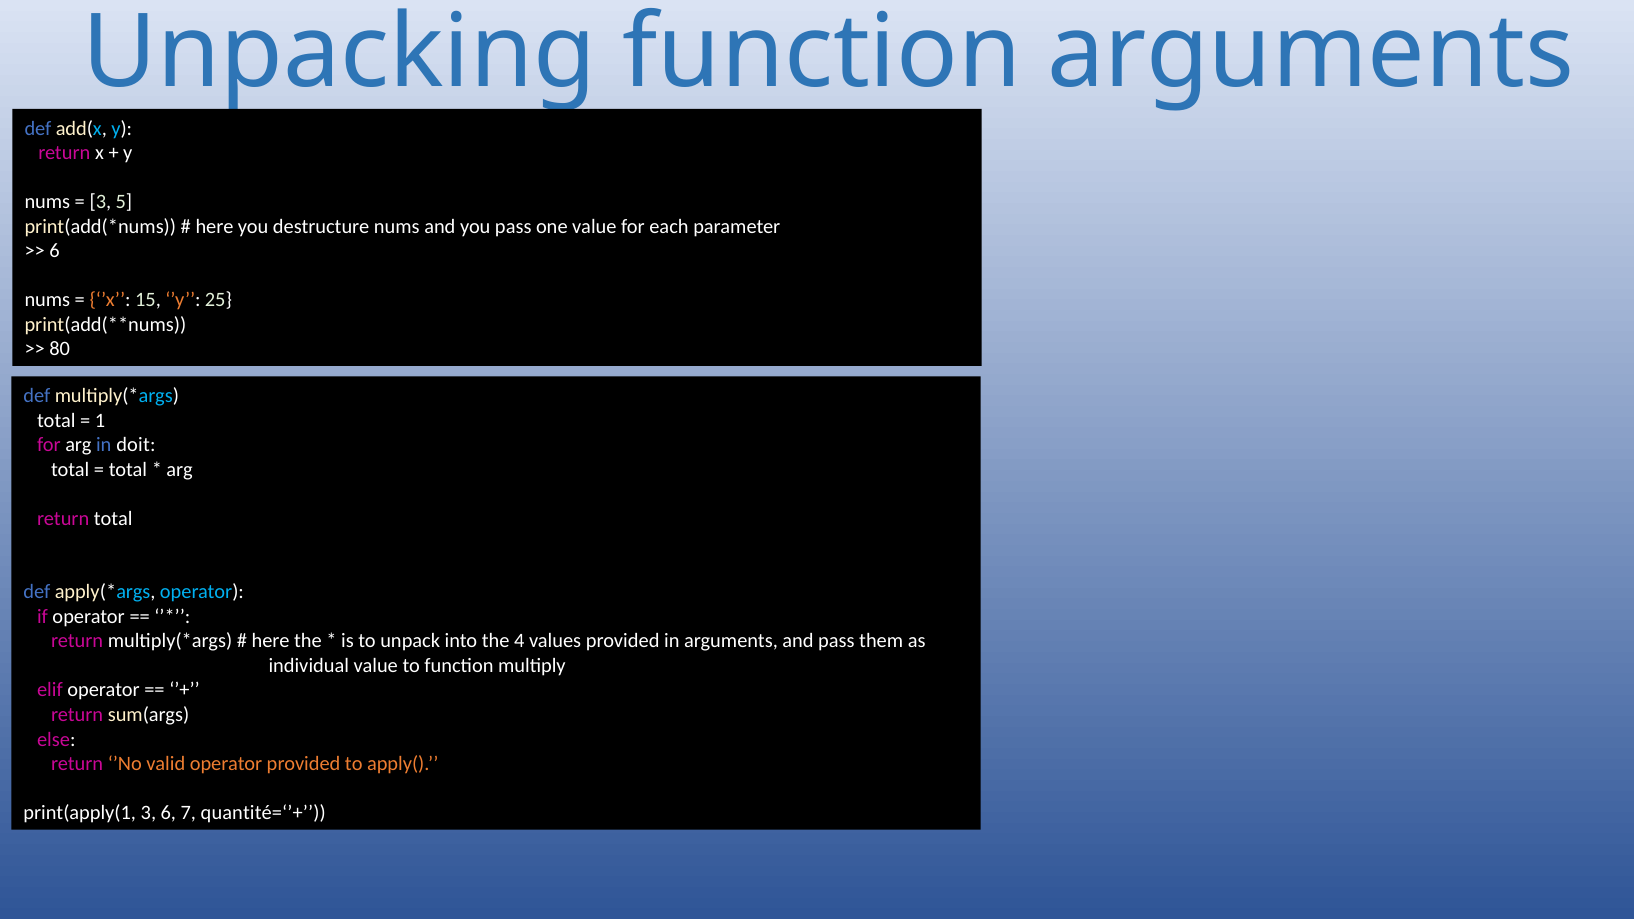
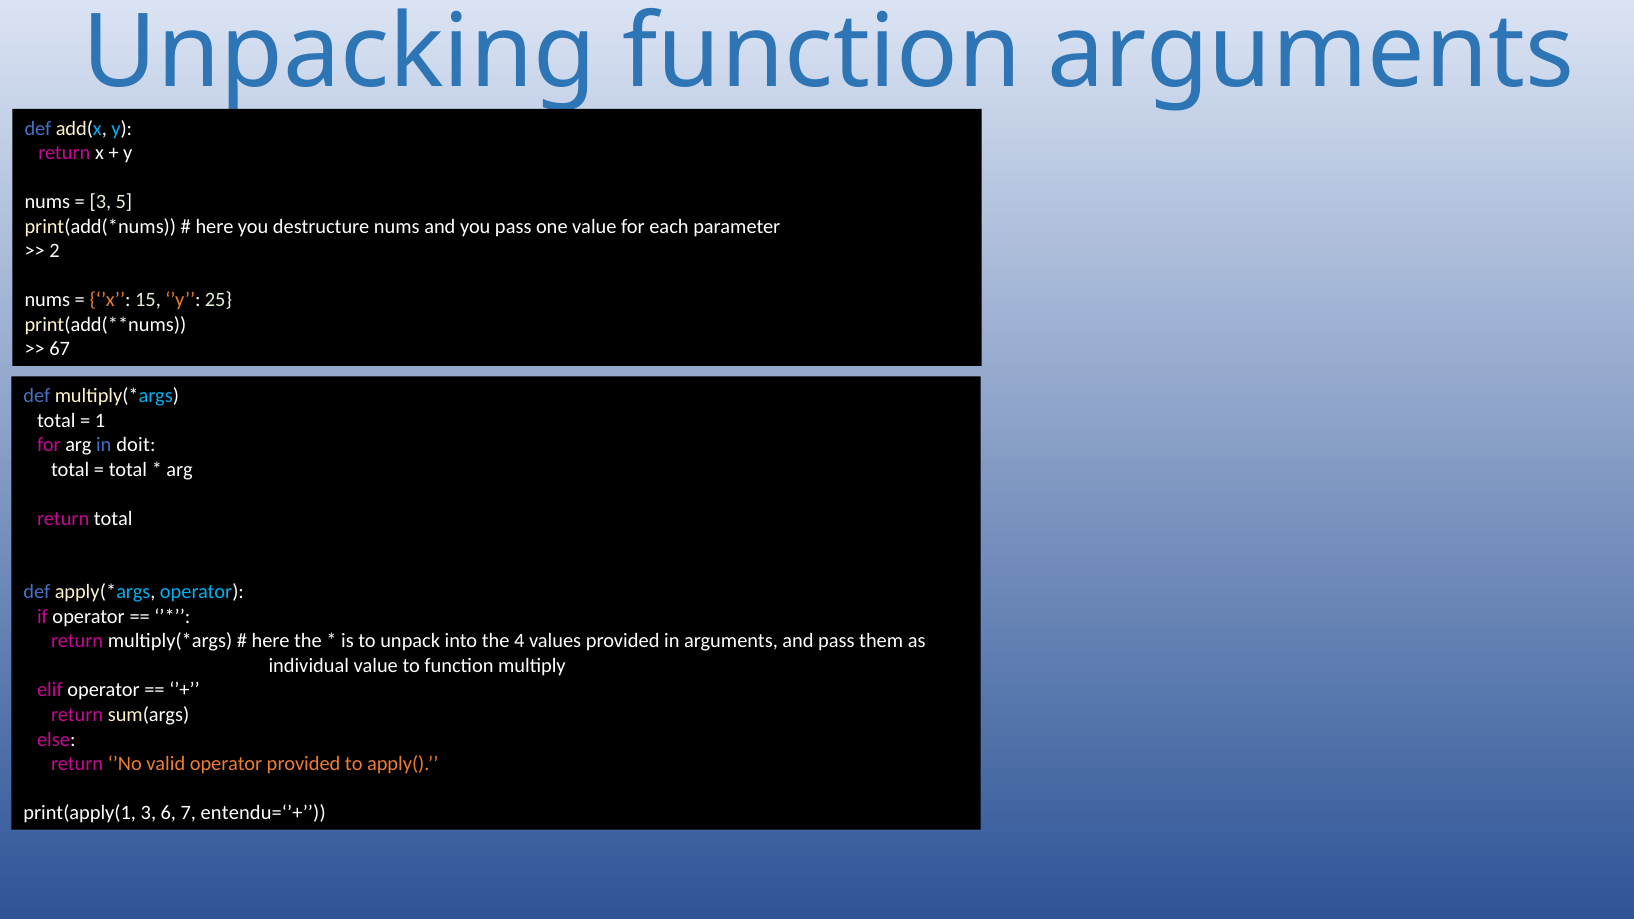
6: 6 -> 2 (55, 251)
80: 80 -> 67 (60, 349)
quantité=‘’+: quantité=‘’+ -> entendu=‘’+ (263, 813)
